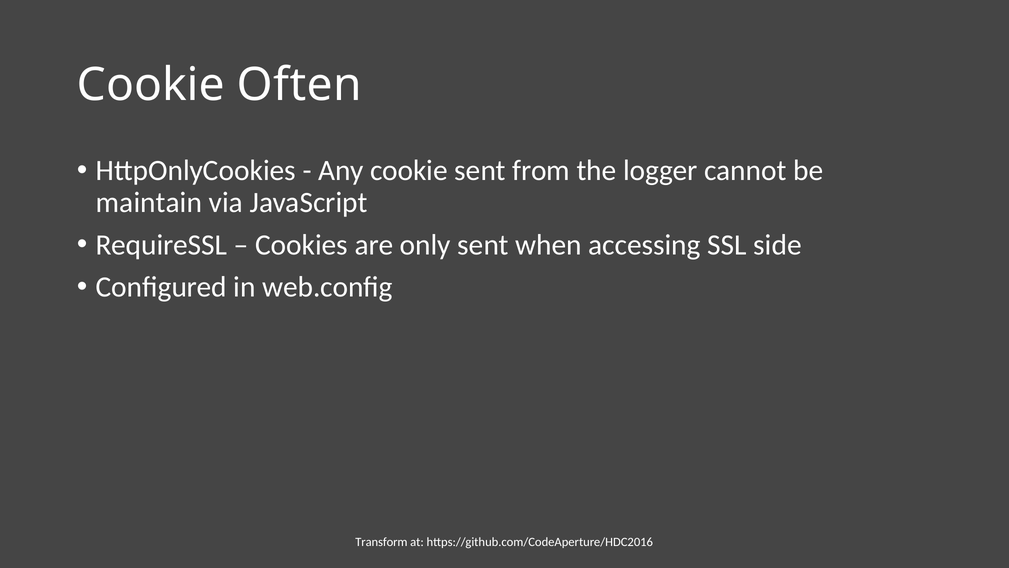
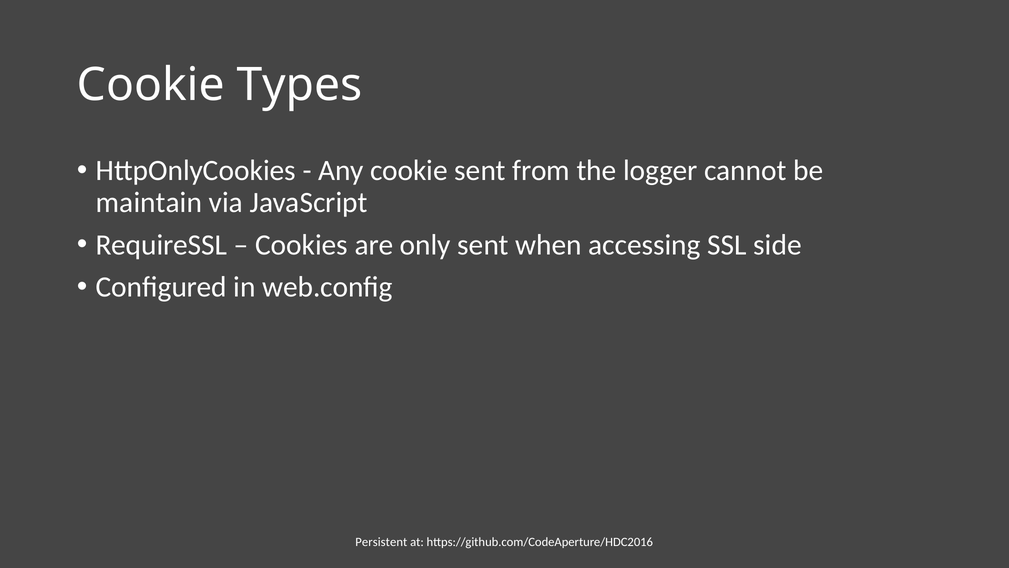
Often: Often -> Types (300, 85)
Transform: Transform -> Persistent (381, 542)
